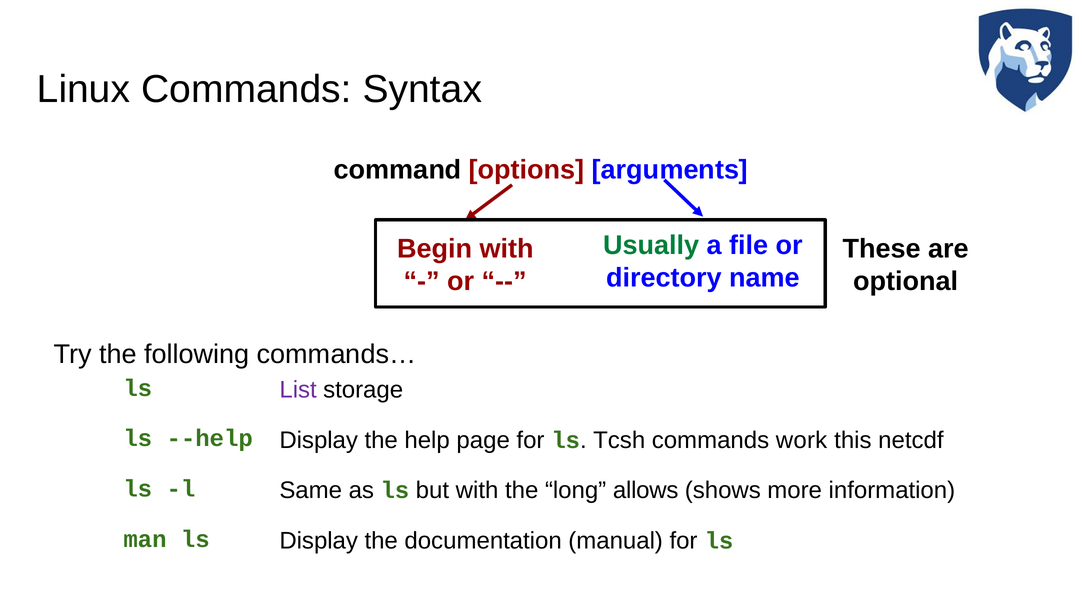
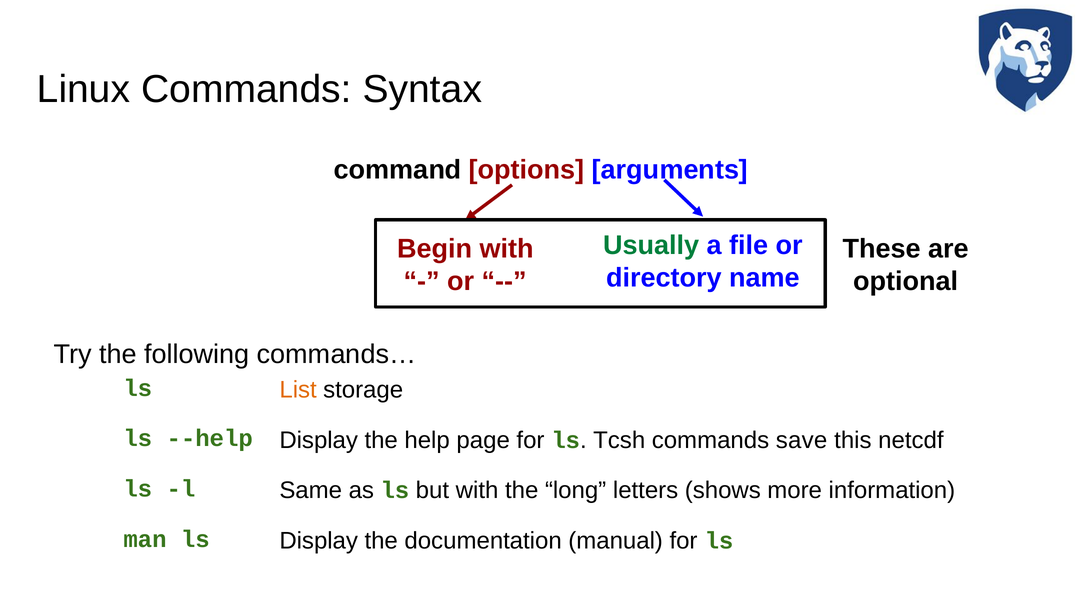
List colour: purple -> orange (298, 390)
work: work -> save (802, 441)
allows: allows -> letters (646, 491)
